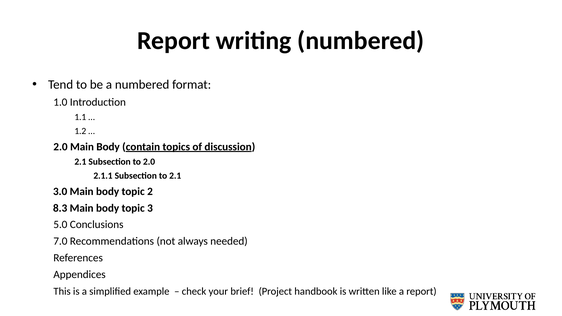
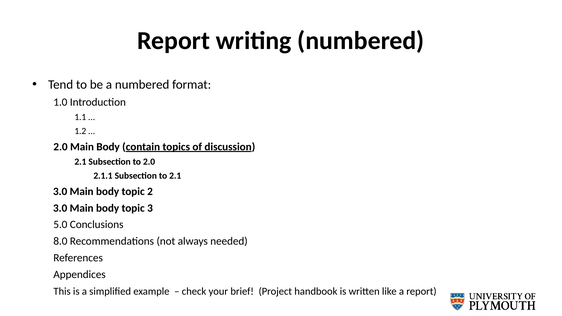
8.3: 8.3 -> 3.0 (60, 208)
7.0: 7.0 -> 8.0 (60, 241)
